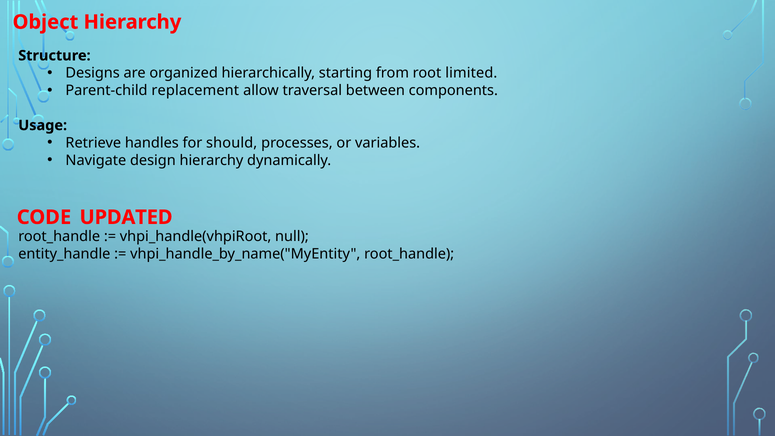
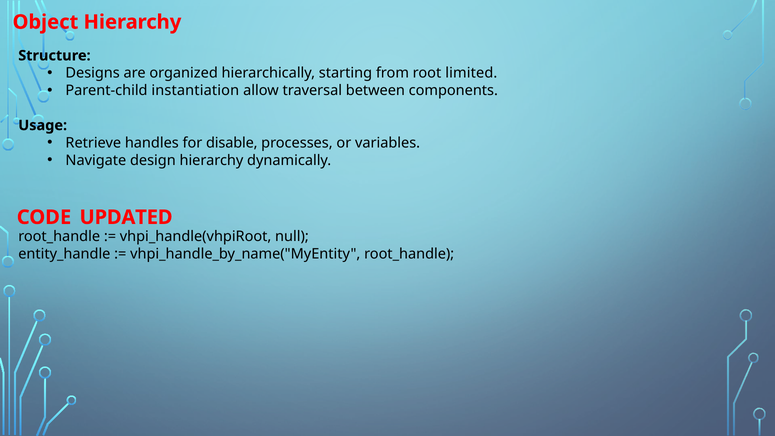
replacement: replacement -> instantiation (195, 90)
should: should -> disable (232, 143)
